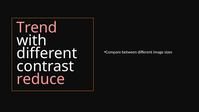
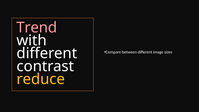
reduce colour: pink -> yellow (41, 79)
